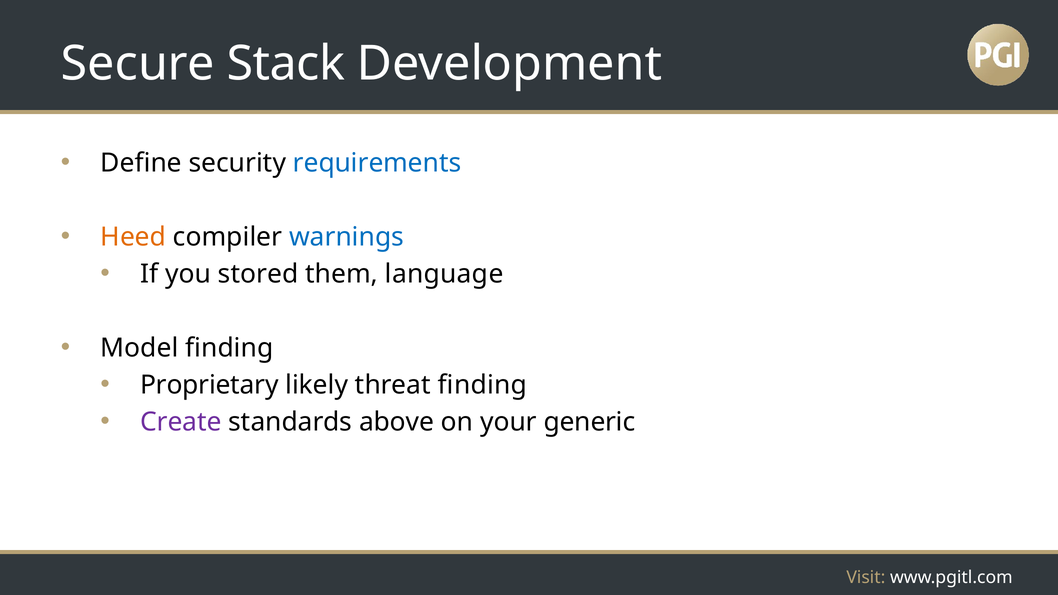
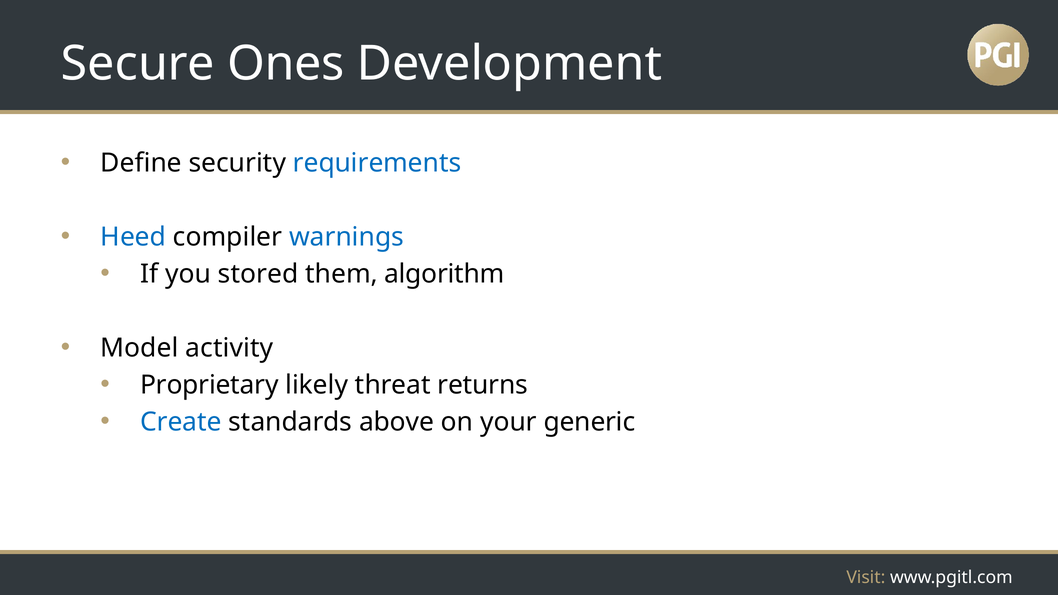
Stack: Stack -> Ones (286, 64)
Heed colour: orange -> blue (133, 237)
language: language -> algorithm (444, 274)
Model finding: finding -> activity (229, 348)
threat finding: finding -> returns (483, 385)
Create colour: purple -> blue (181, 422)
